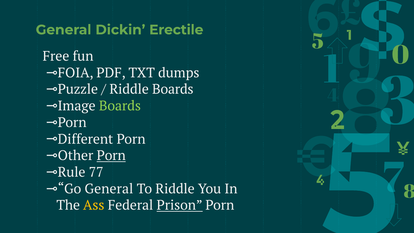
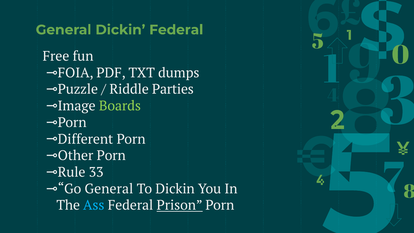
Dickin Erectile: Erectile -> Federal (176, 30)
Riddle Boards: Boards -> Parties (173, 89)
Porn underline: present -> none (111, 156)
77: 77 -> 33 (96, 172)
To Riddle: Riddle -> Dickin (175, 189)
Ass colour: yellow -> light blue (94, 205)
